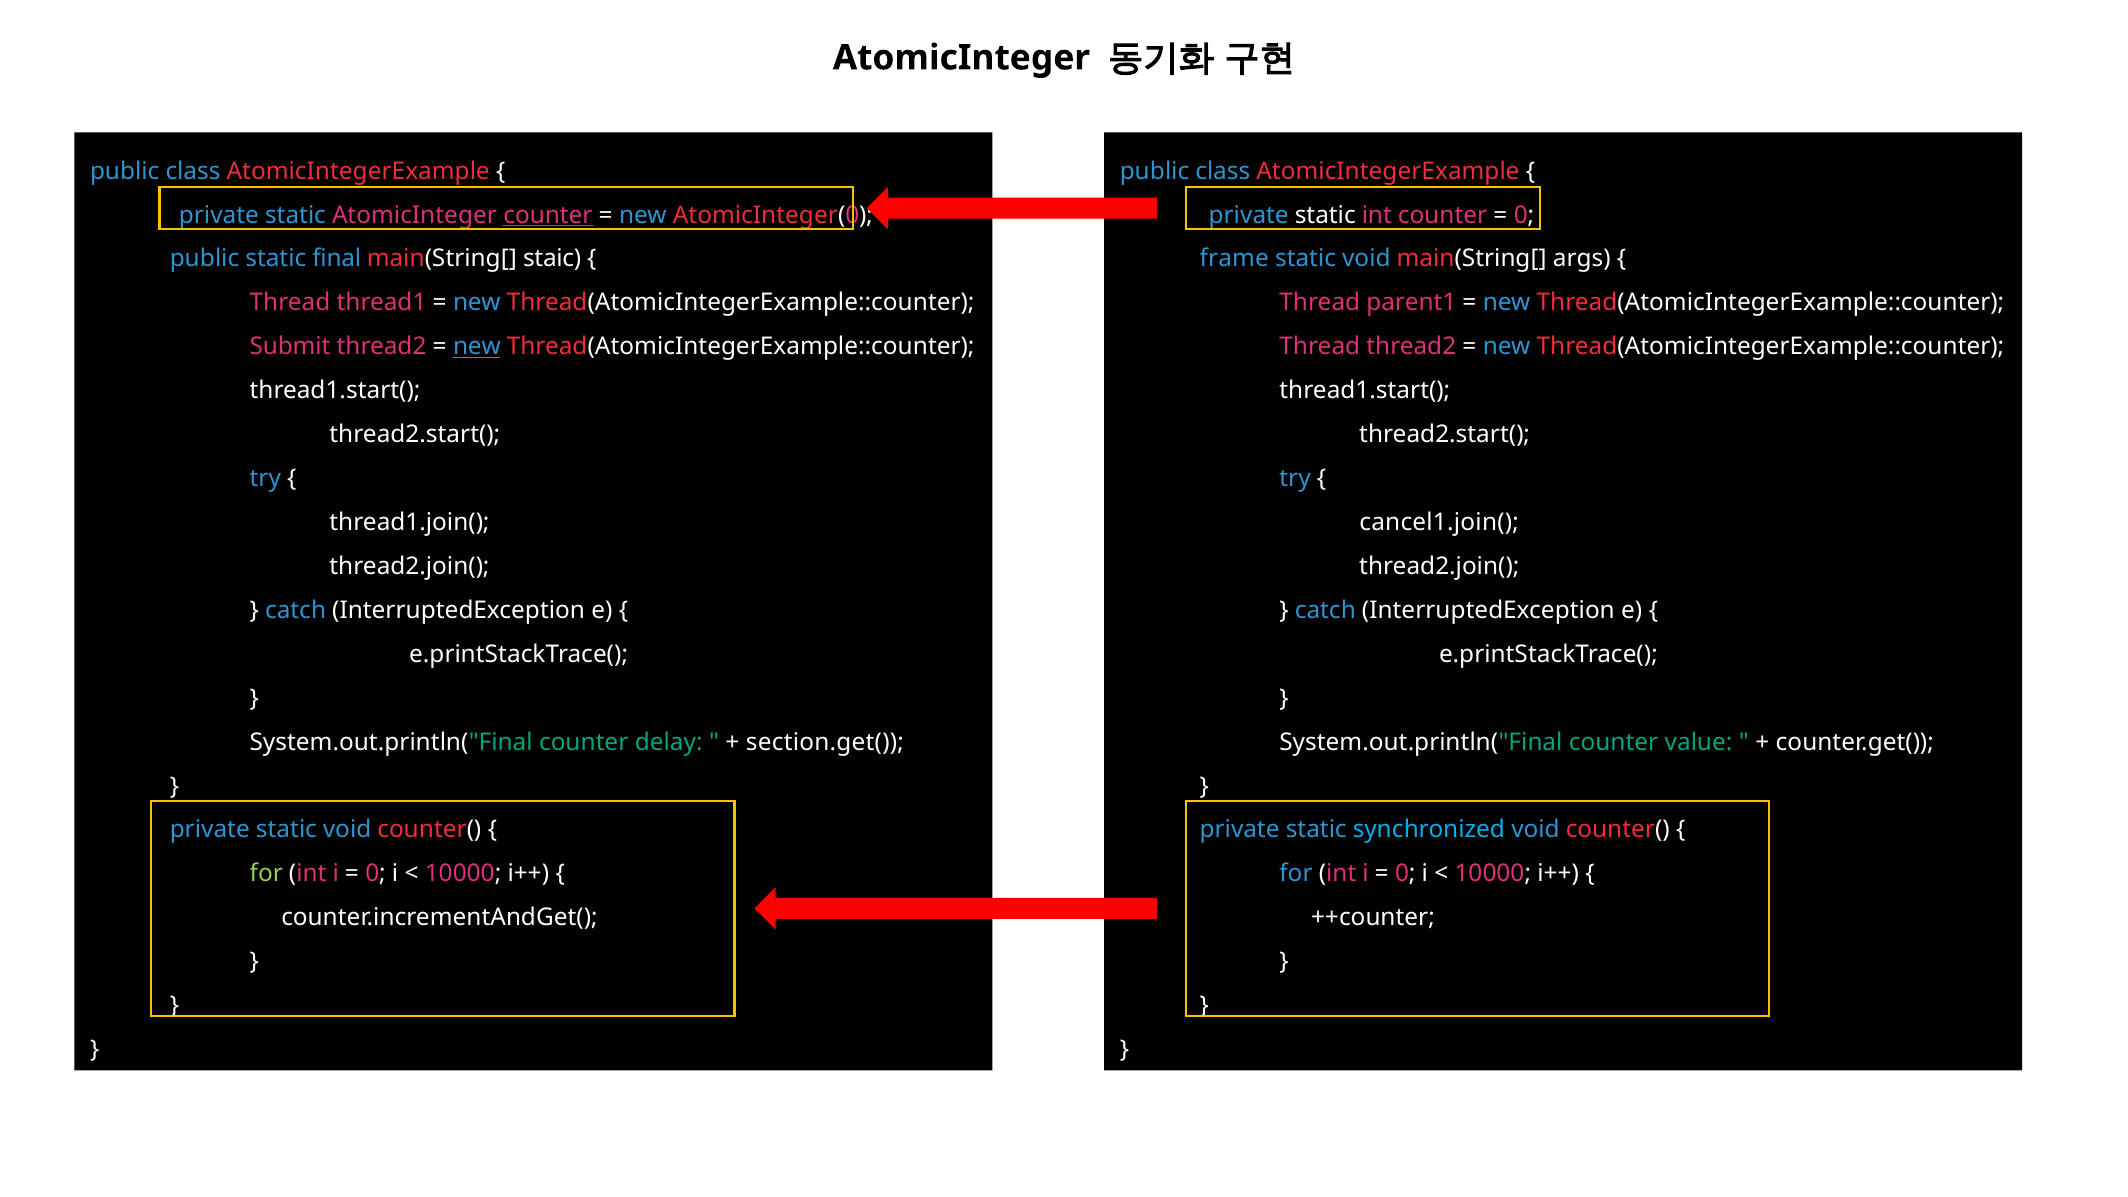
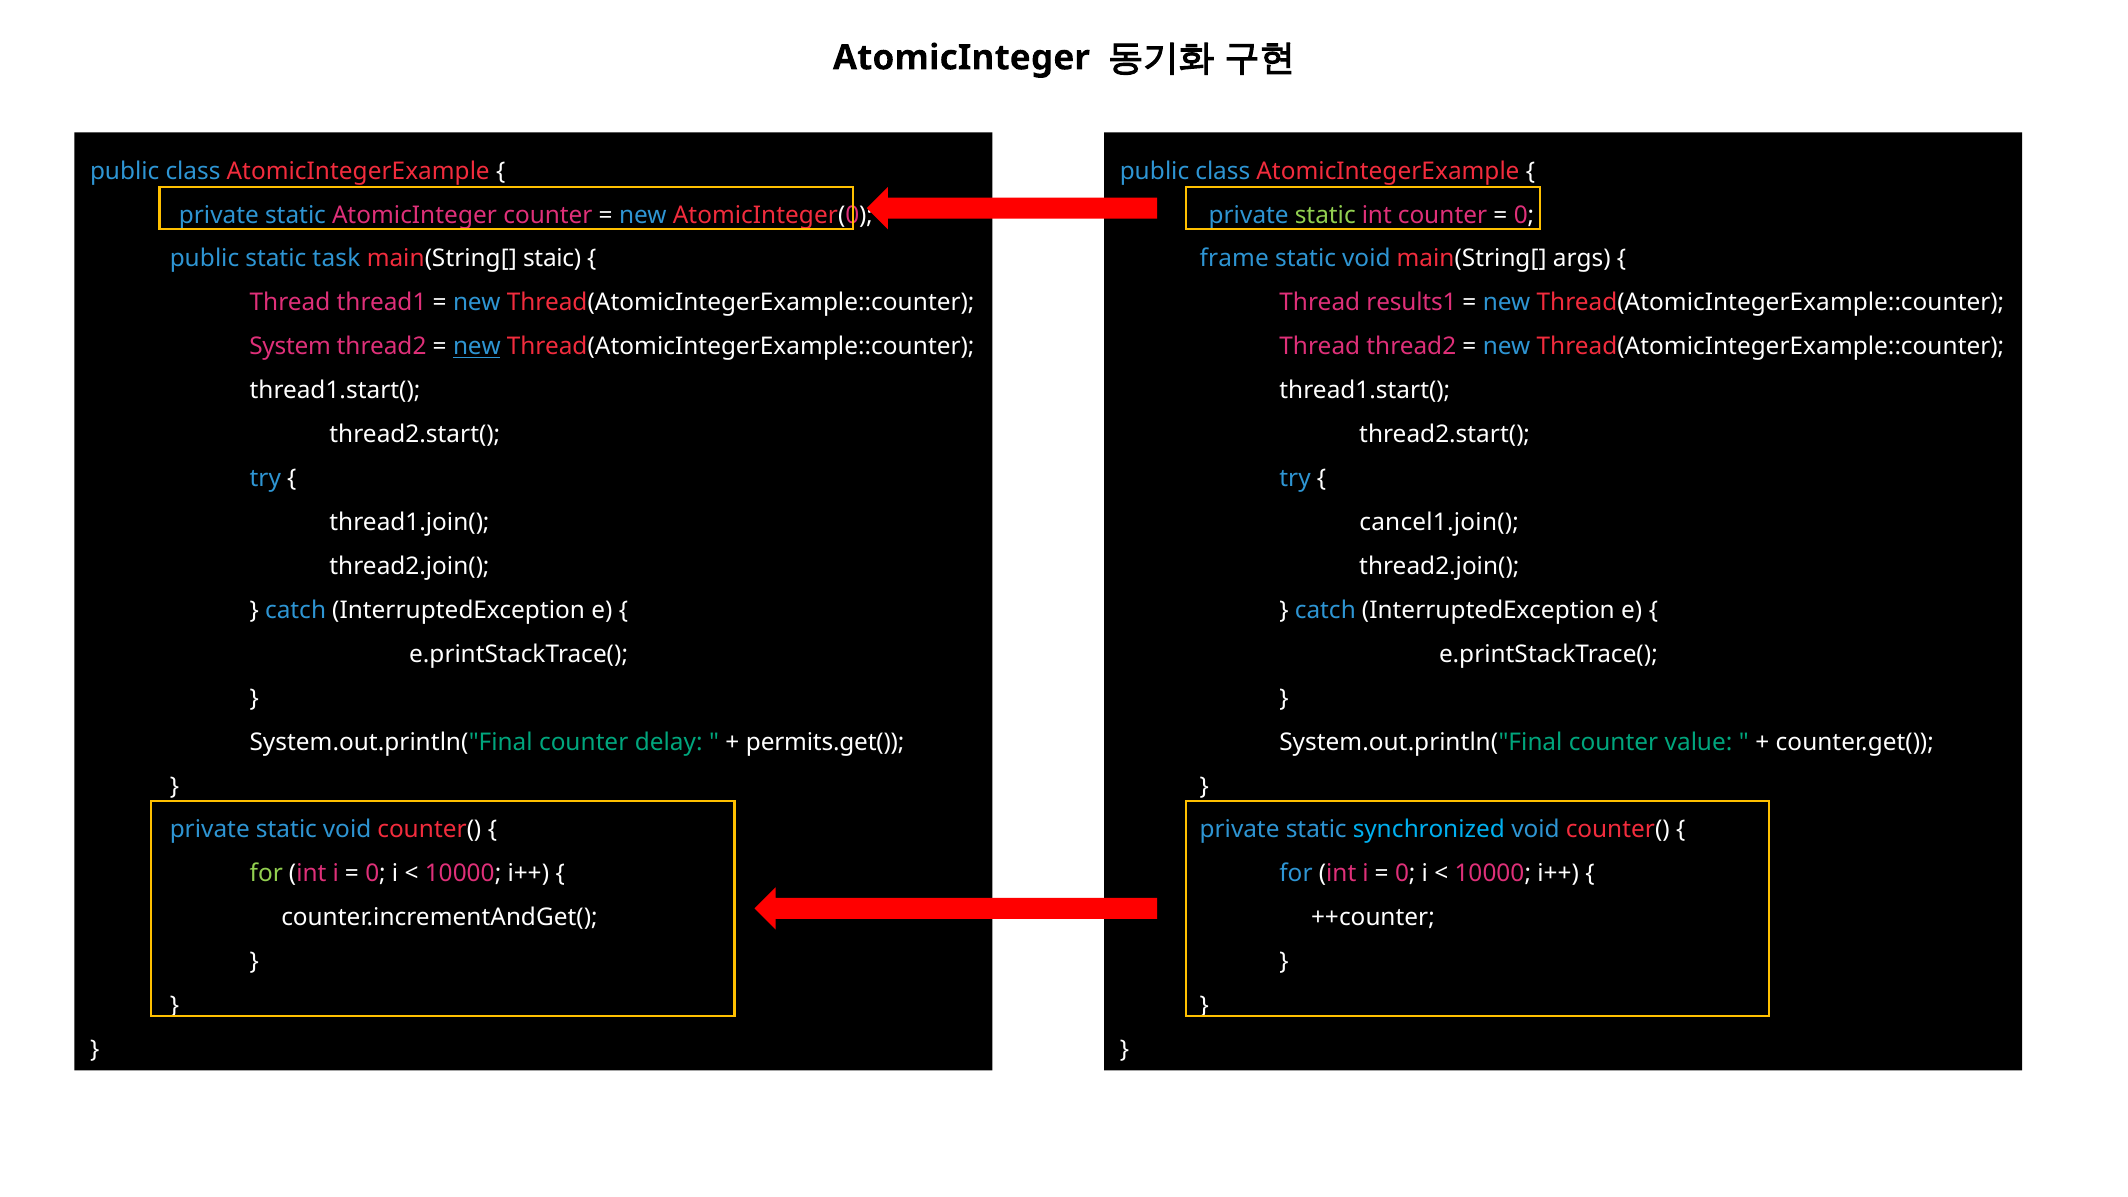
counter underline: present -> none (548, 215)
static colour: white -> light green (1325, 215)
final: final -> task (336, 259)
parent1: parent1 -> results1 (1411, 303)
Submit: Submit -> System (290, 347)
section.get(: section.get( -> permits.get( (825, 742)
